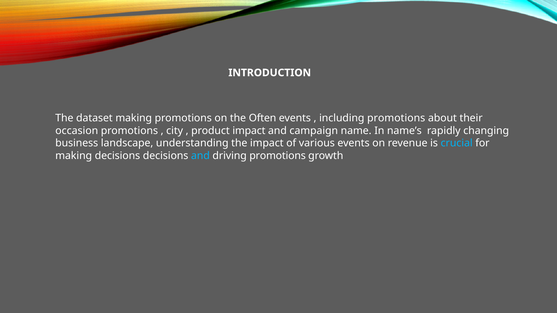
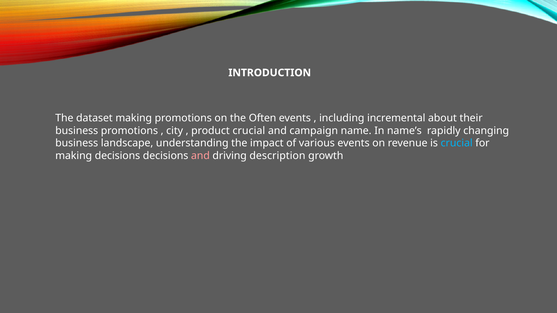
including promotions: promotions -> incremental (396, 118)
occasion: occasion -> business (77, 131)
product impact: impact -> crucial (249, 131)
and colour: light blue -> pink (200, 156)
driving promotions: promotions -> description (277, 156)
